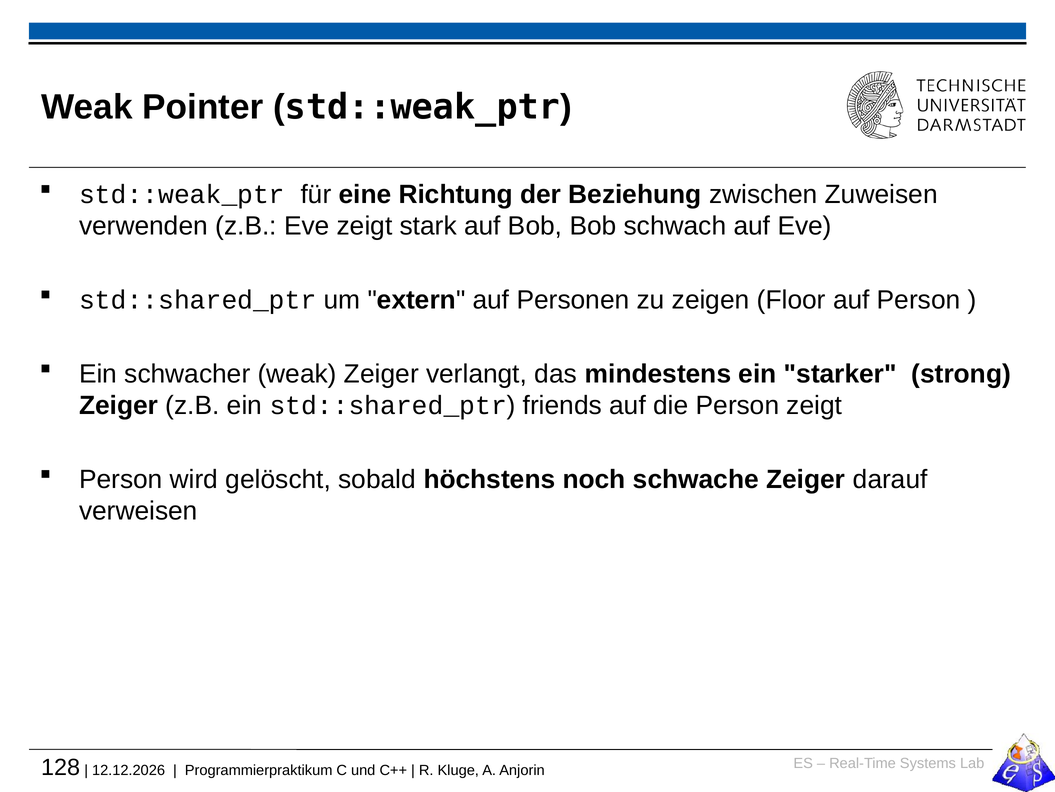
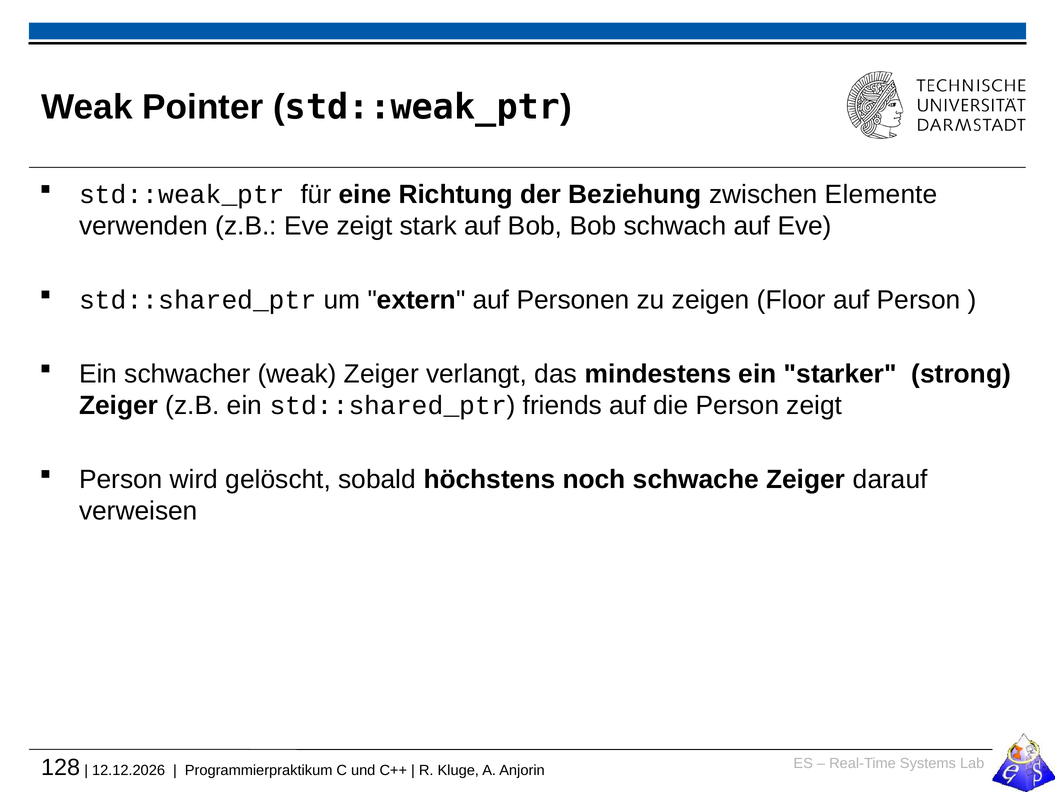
Zuweisen: Zuweisen -> Elemente (881, 194)
